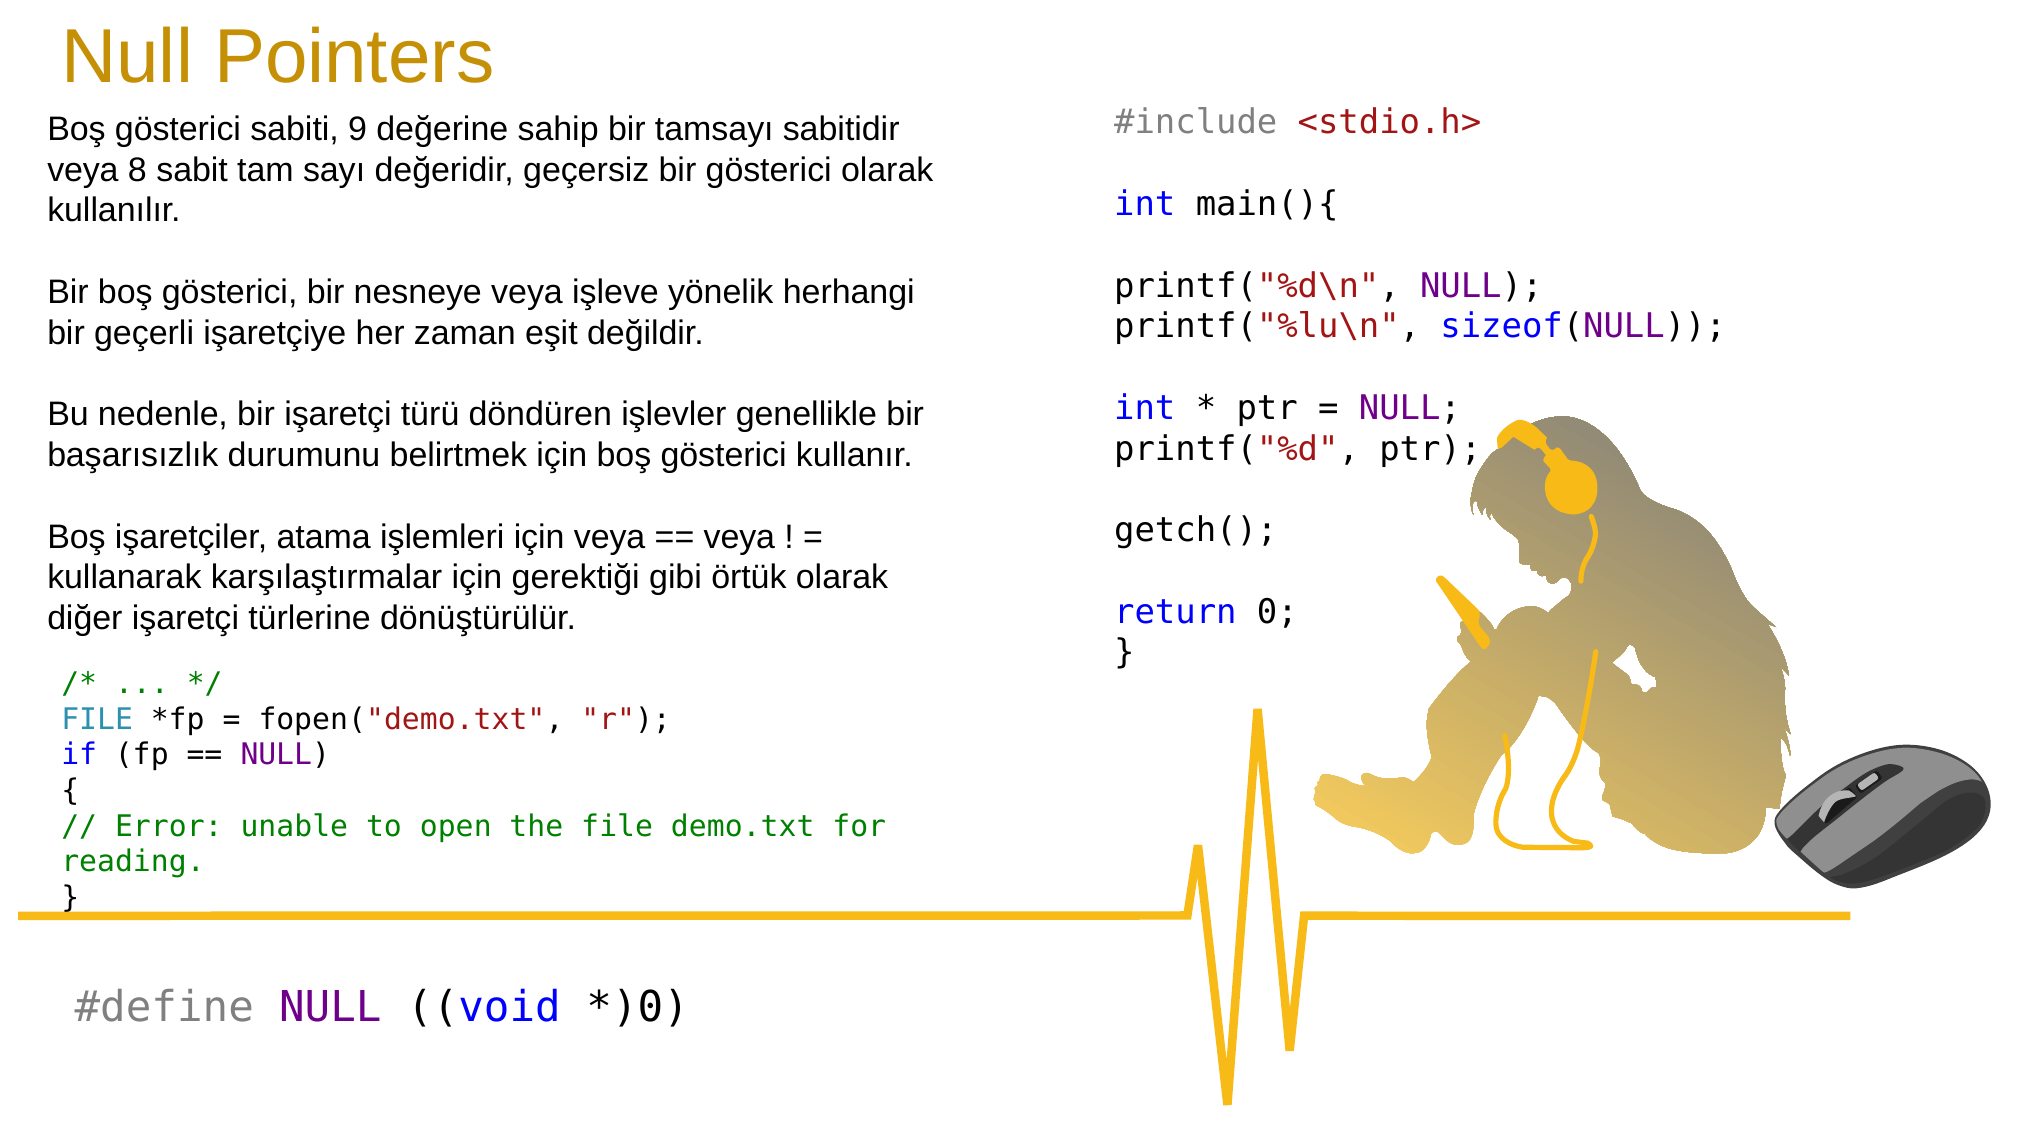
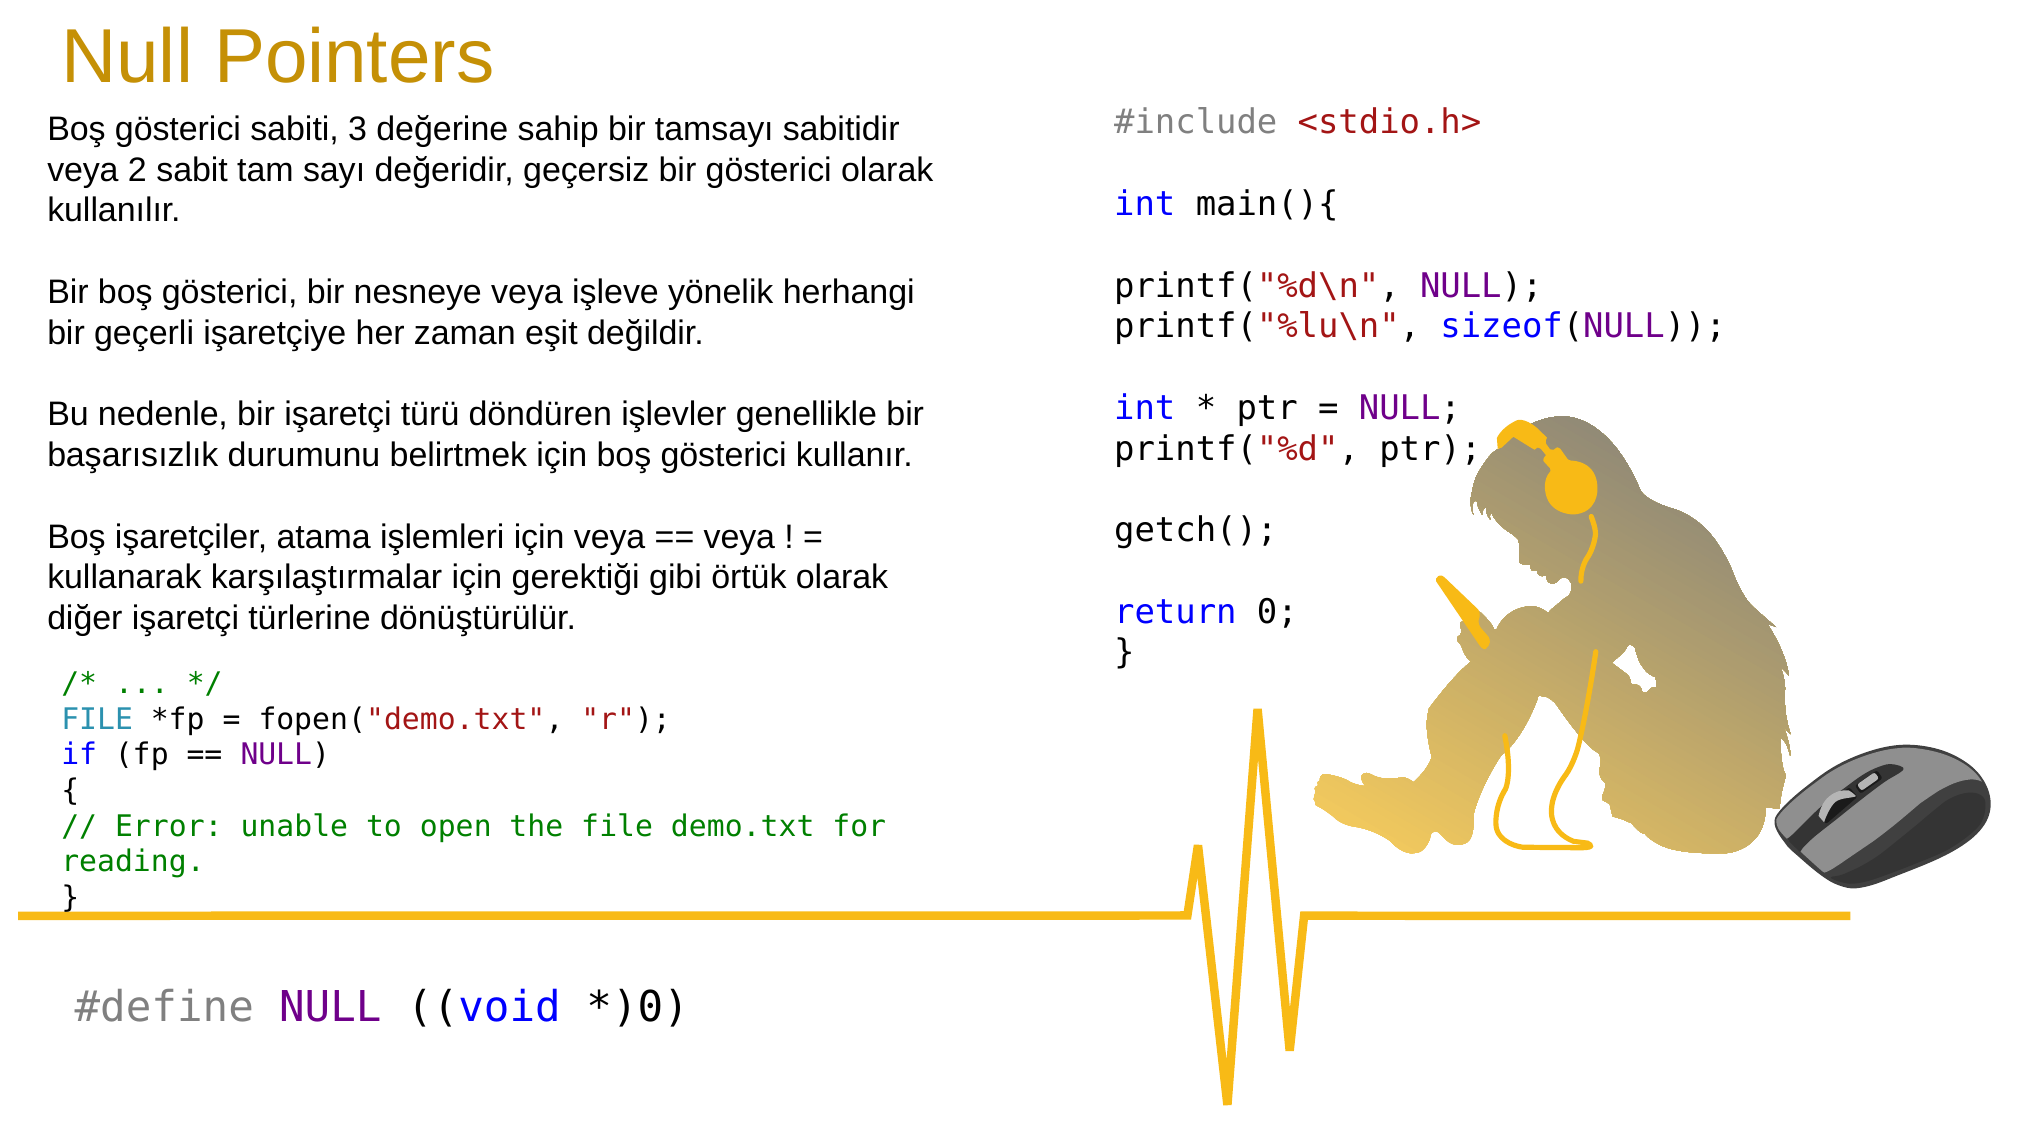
9: 9 -> 3 (358, 129)
8: 8 -> 2 (137, 170)
